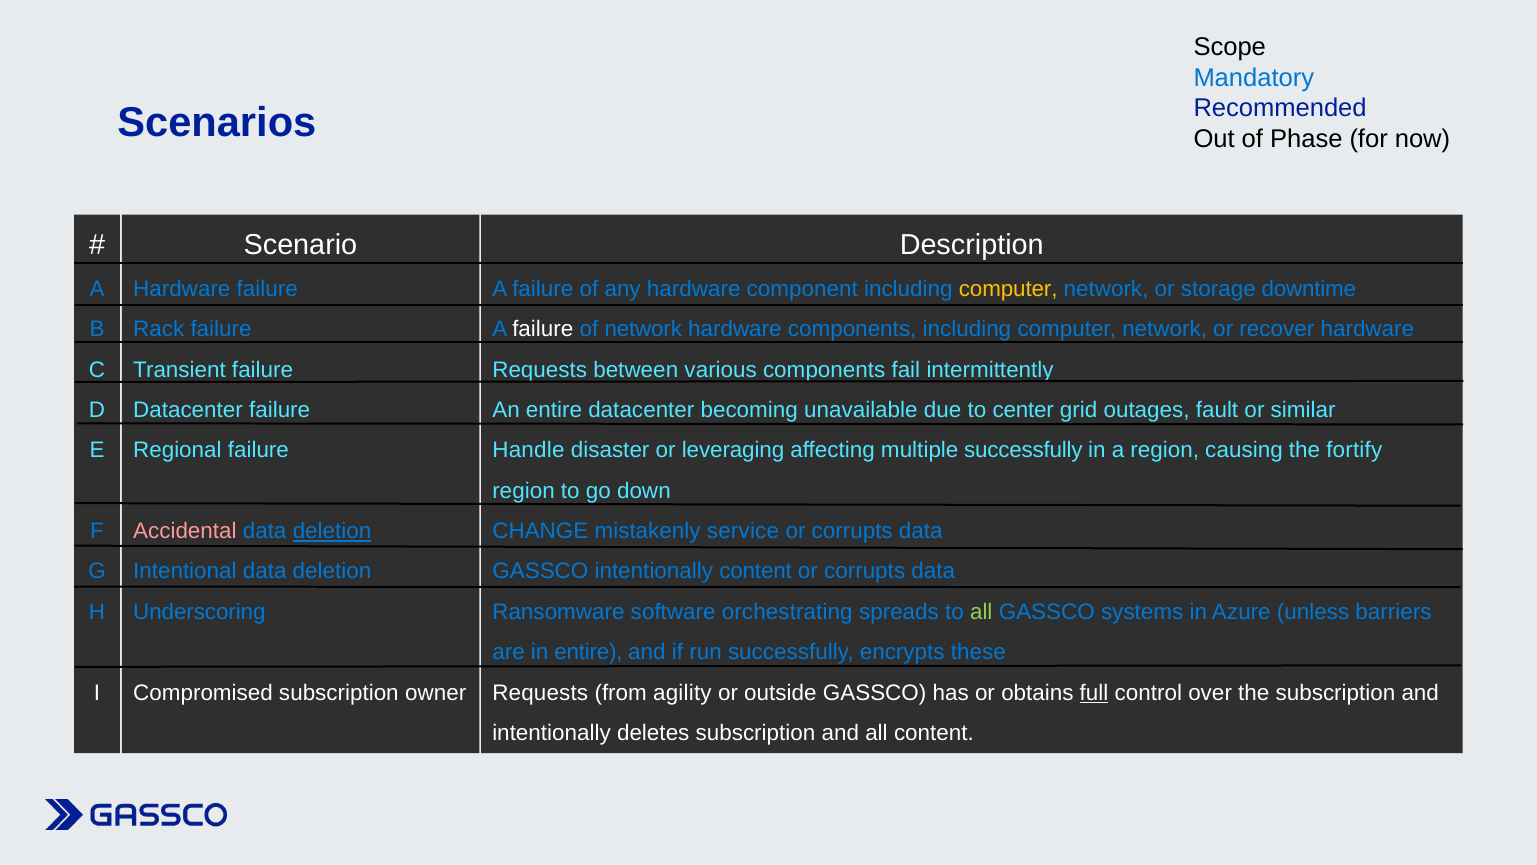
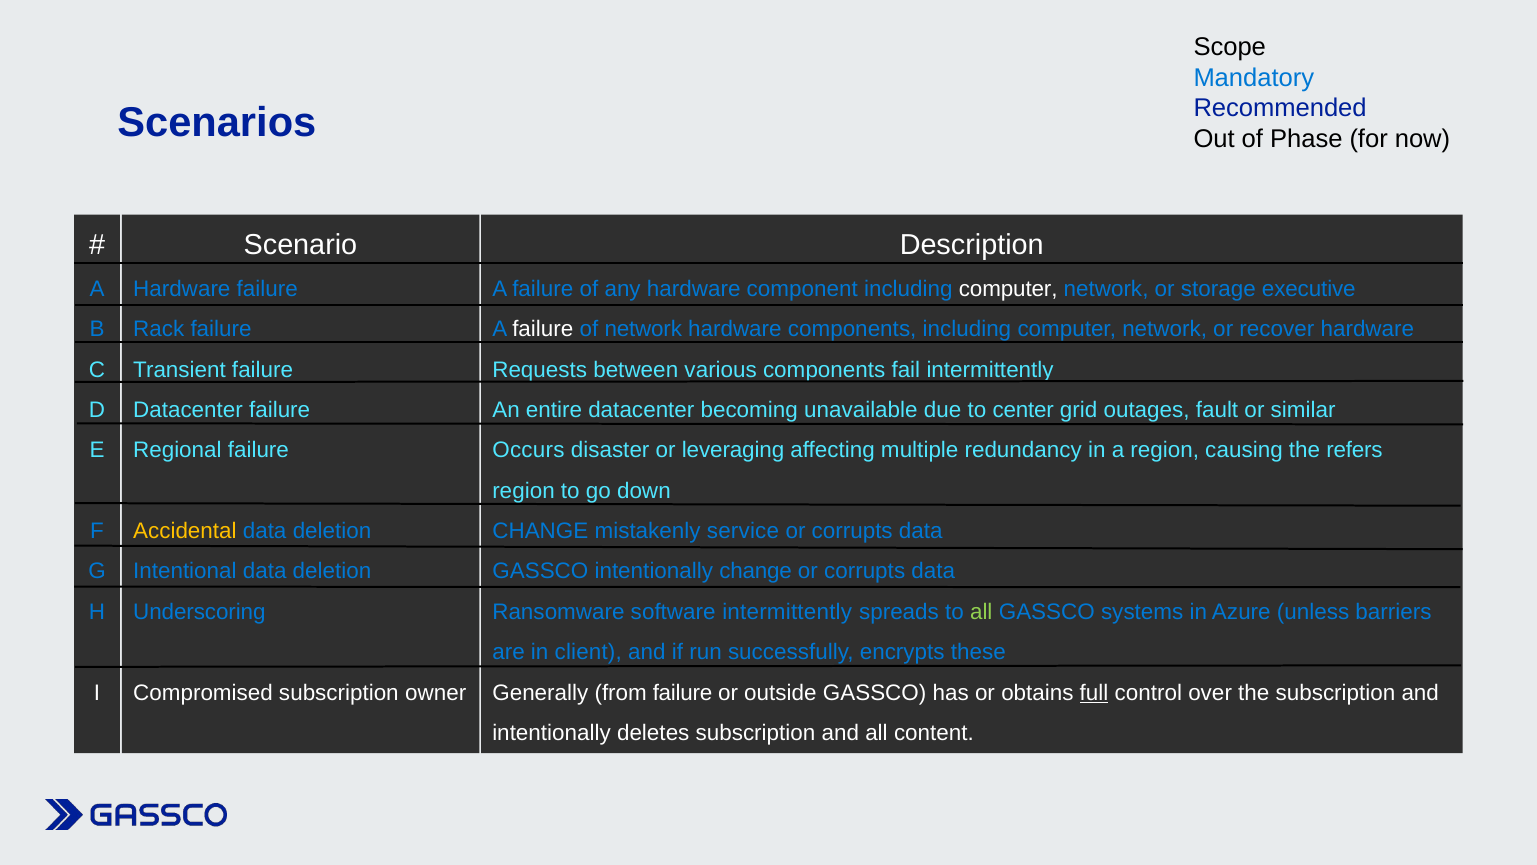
computer colour: yellow -> white (1008, 289)
downtime: downtime -> executive (1309, 289)
Handle: Handle -> Occurs (528, 450)
multiple successfully: successfully -> redundancy (1023, 450)
fortify: fortify -> refers (1354, 450)
Accidental colour: pink -> yellow (185, 531)
deletion underline: present -> none (332, 531)
intentionally content: content -> change (756, 571)
software orchestrating: orchestrating -> intermittently (787, 612)
in entire: entire -> client (588, 652)
Requests: Requests -> Generally (540, 692)
from agility: agility -> failure (683, 692)
